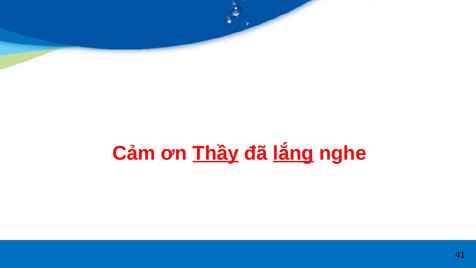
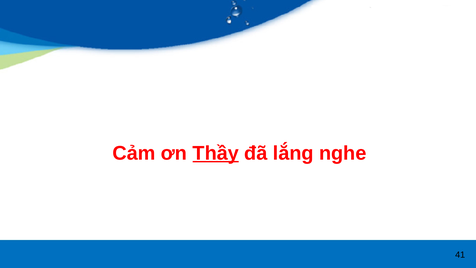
lắng underline: present -> none (293, 153)
